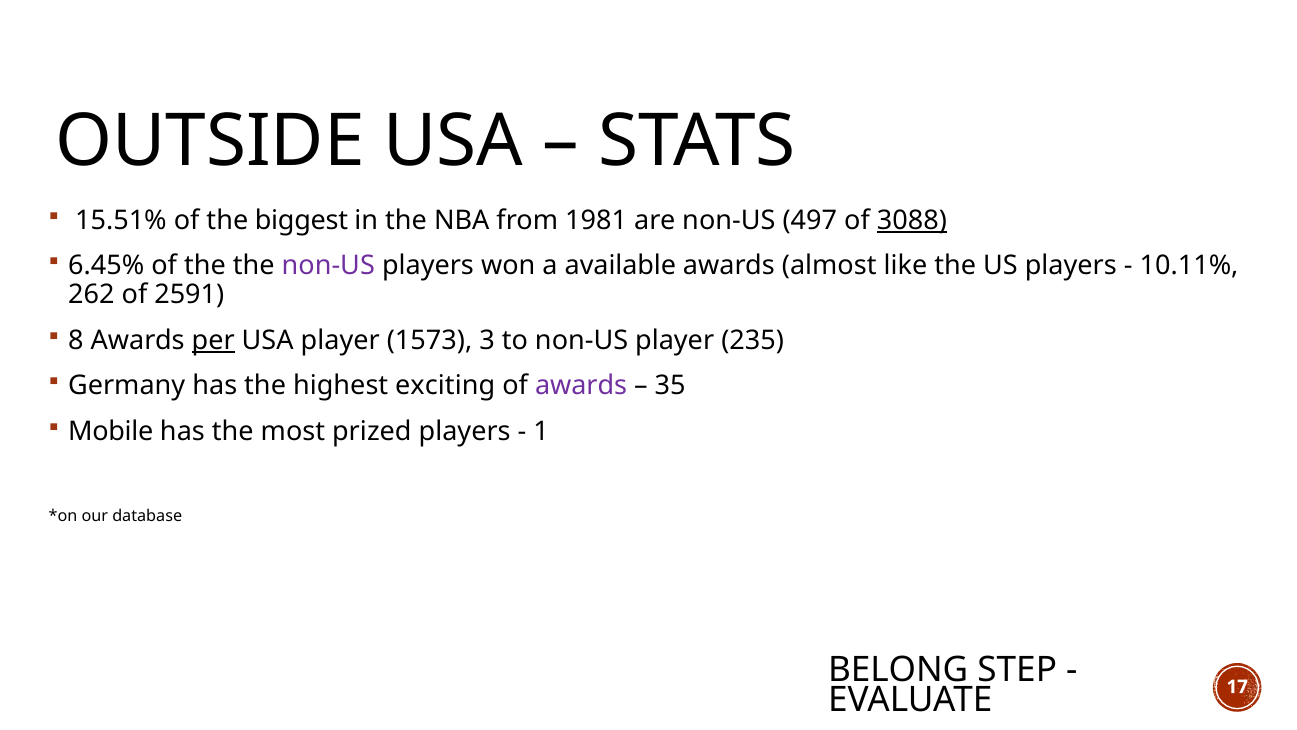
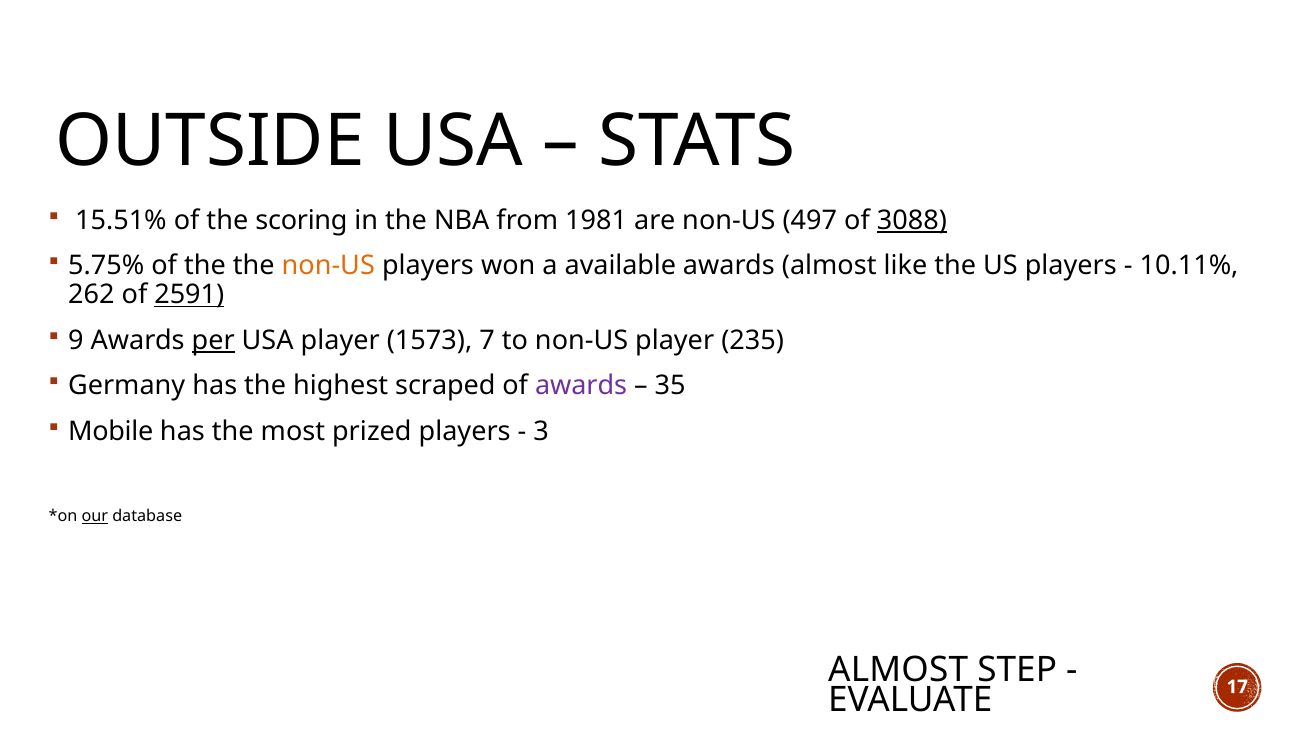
biggest: biggest -> scoring (301, 220)
6.45%: 6.45% -> 5.75% (106, 266)
non-US colour: purple -> orange (328, 266)
2591 underline: none -> present (189, 295)
8: 8 -> 9 (76, 340)
3: 3 -> 7 (487, 340)
exciting: exciting -> scraped (445, 385)
1: 1 -> 3 (541, 431)
our underline: none -> present (95, 516)
BELONG: BELONG -> ALMOST (898, 669)
